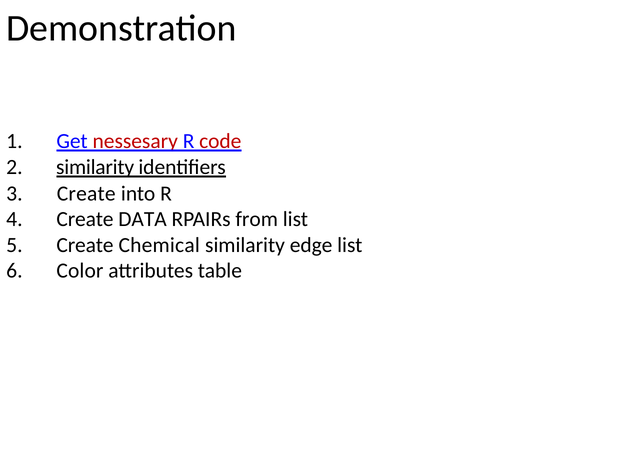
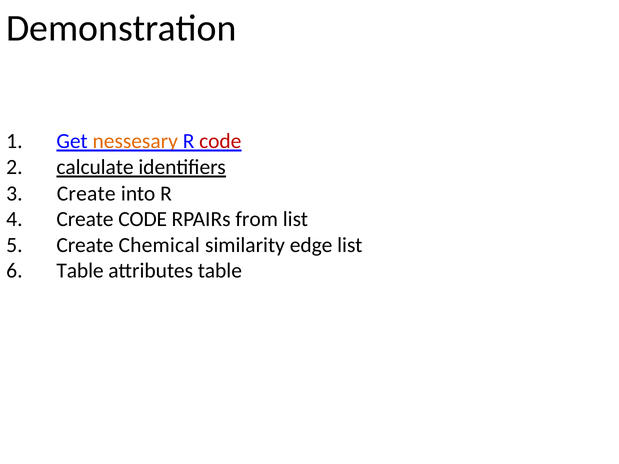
nessesary colour: red -> orange (135, 141)
similarity: similarity -> calculate (95, 167)
Create DATA: DATA -> CODE (143, 219)
Color: Color -> Table (80, 271)
